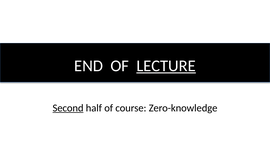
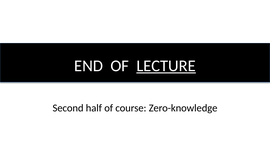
Second underline: present -> none (68, 108)
